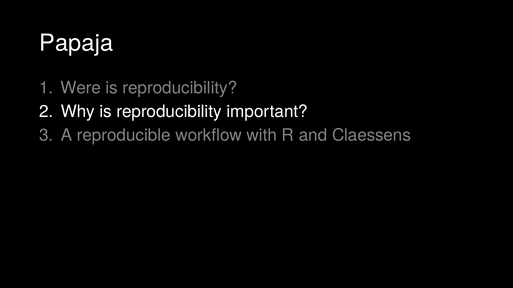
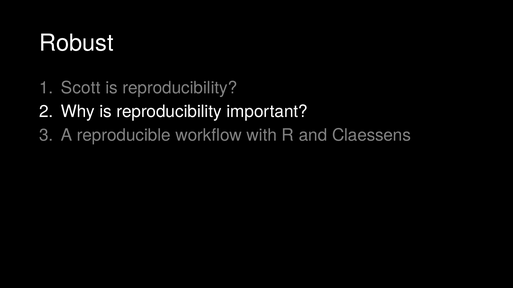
Papaja: Papaja -> Robust (76, 43)
Were: Were -> Scott (81, 88)
